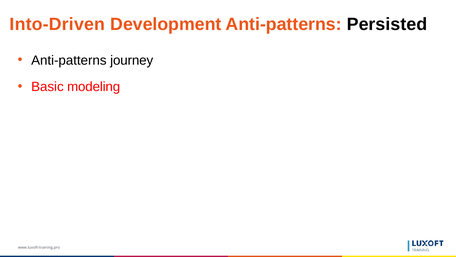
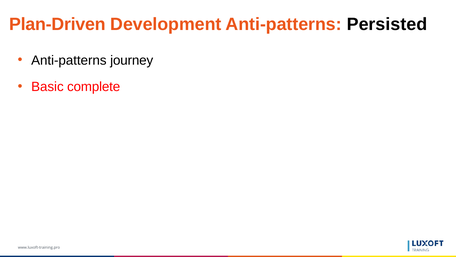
Into-Driven: Into-Driven -> Plan-Driven (57, 24)
modeling: modeling -> complete (94, 87)
